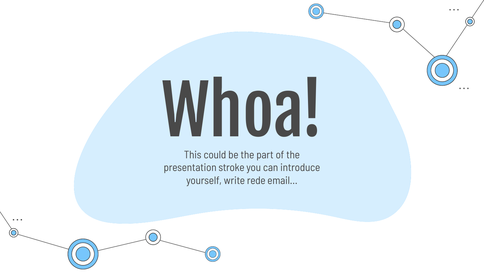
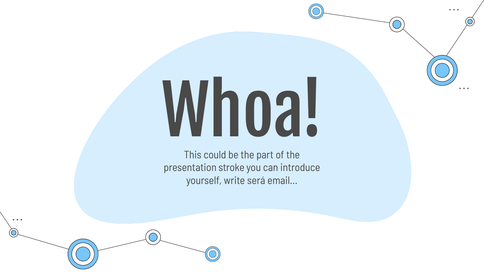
rede: rede -> será (256, 181)
